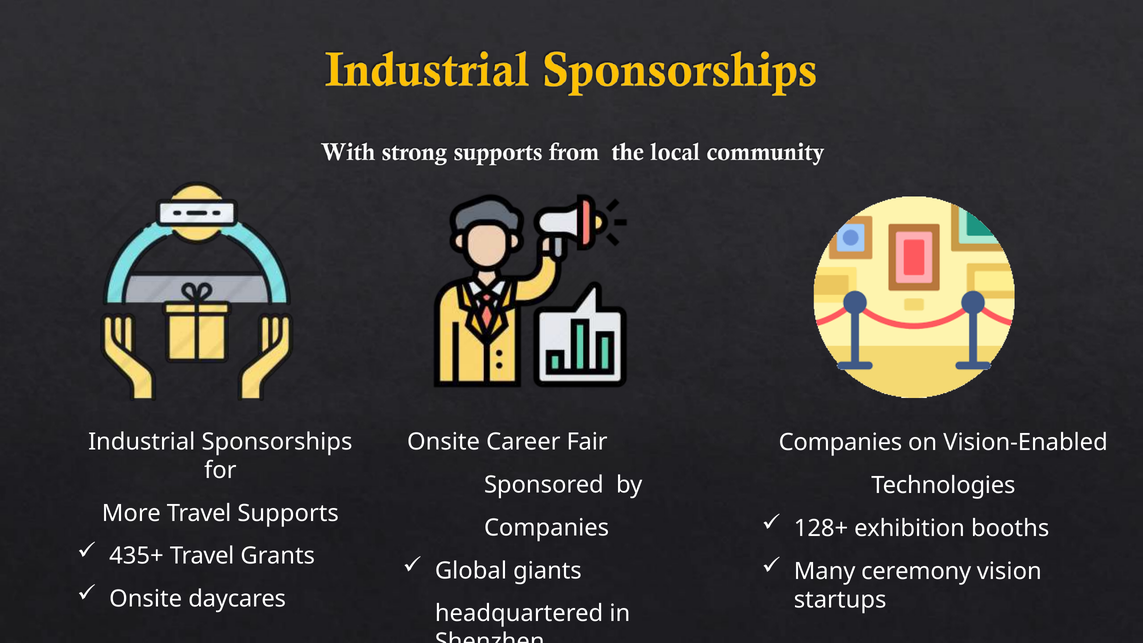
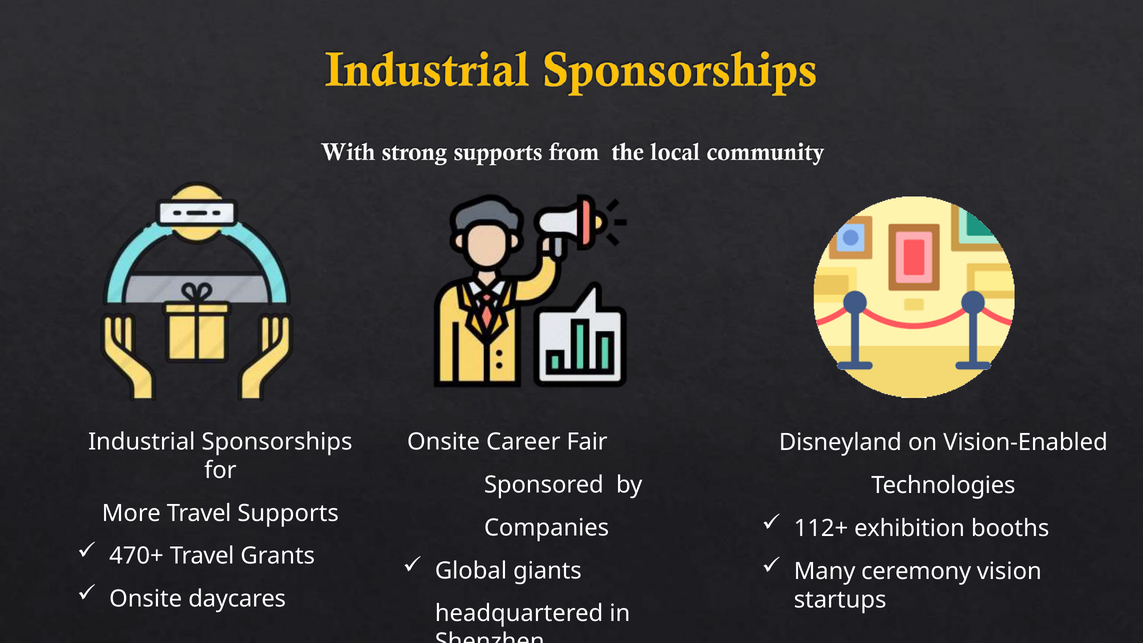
Companies: Companies -> Disneyland (840, 443)
128+: 128+ -> 112+ (821, 528)
435+: 435+ -> 470+ (136, 556)
